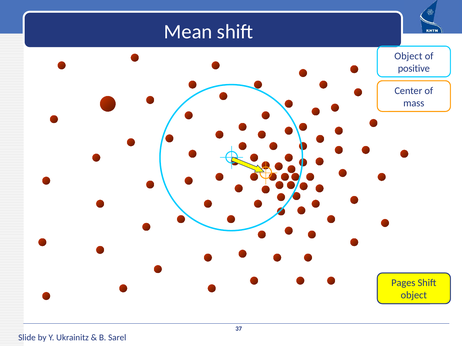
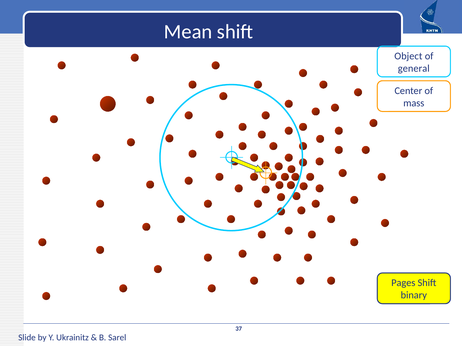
positive: positive -> general (414, 68)
object: object -> binary (414, 296)
